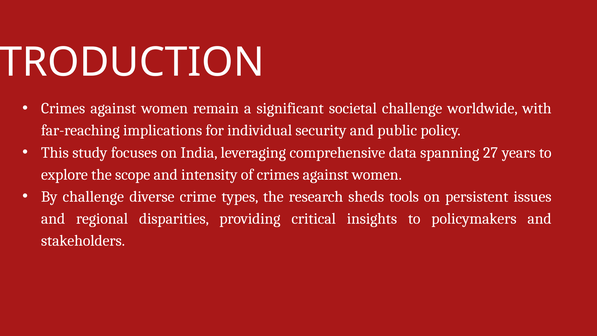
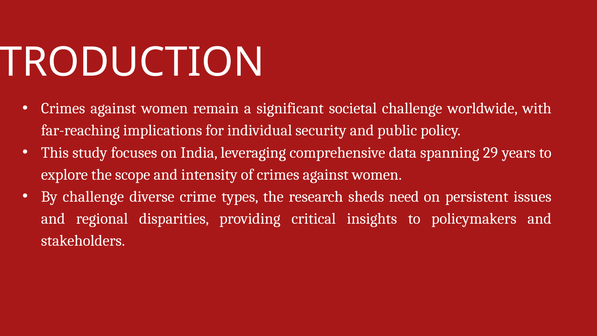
27: 27 -> 29 (490, 152)
tools: tools -> need (404, 197)
